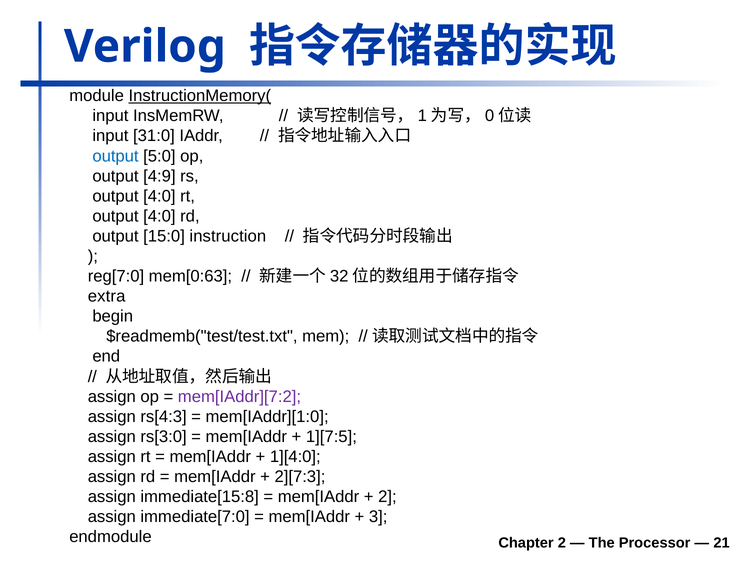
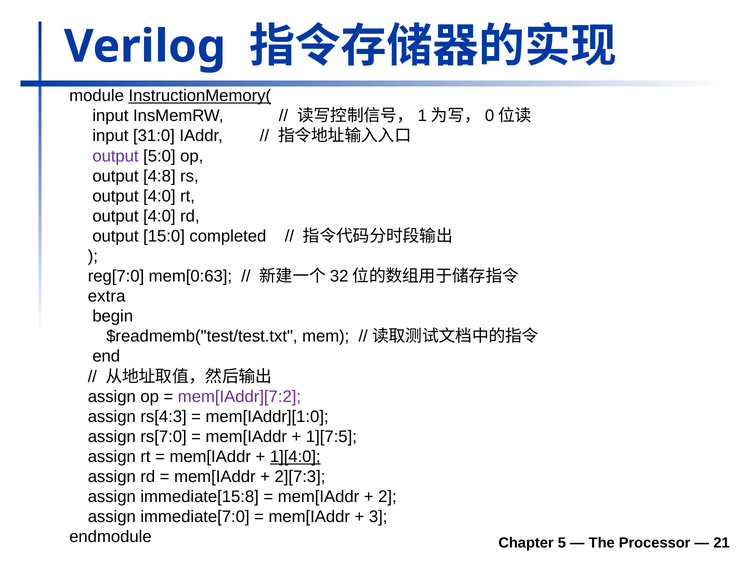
output colour: blue -> purple (116, 156)
4:9: 4:9 -> 4:8 (159, 176)
instruction: instruction -> completed (228, 236)
rs[3:0: rs[3:0 -> rs[7:0 (164, 437)
1][4:0 underline: none -> present (295, 457)
Chapter 2: 2 -> 5 (562, 543)
